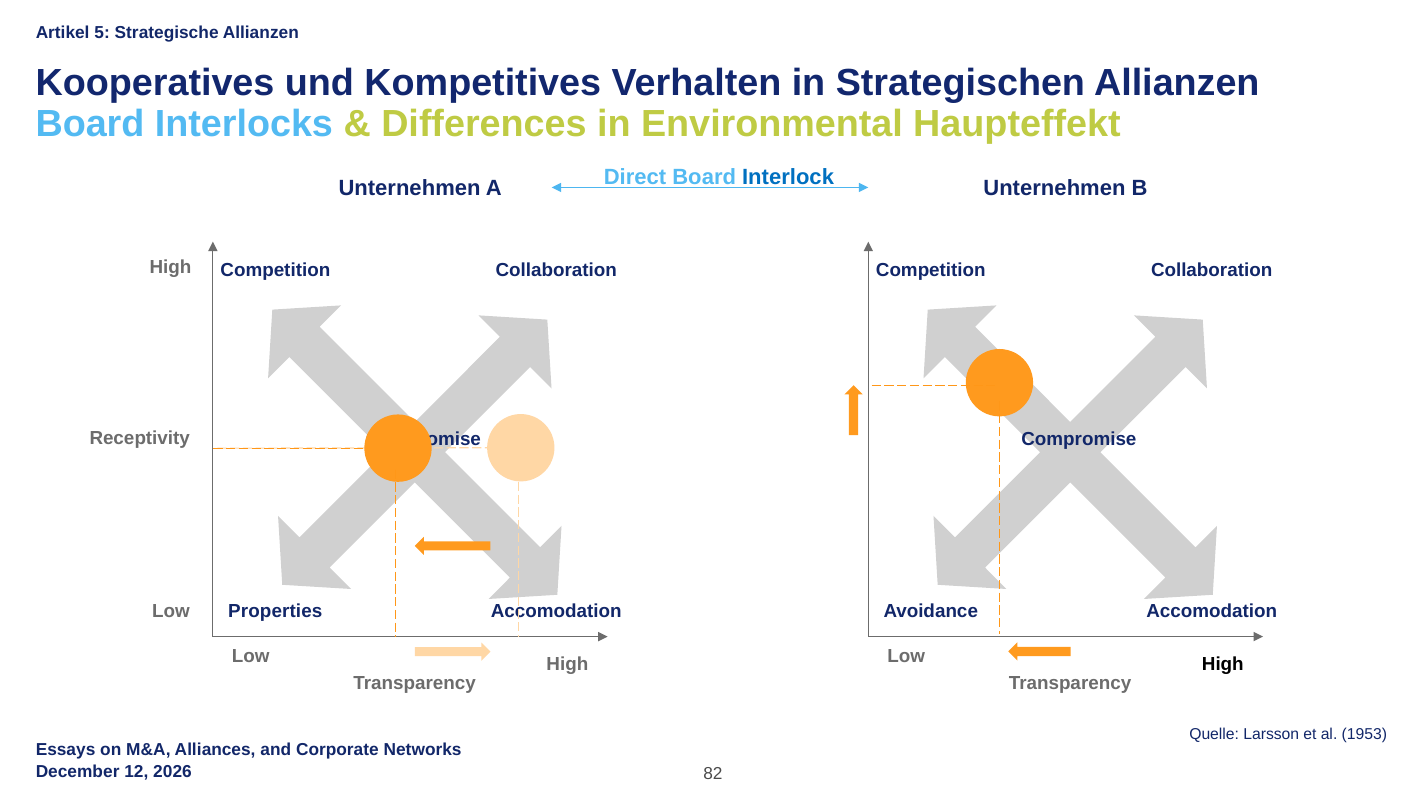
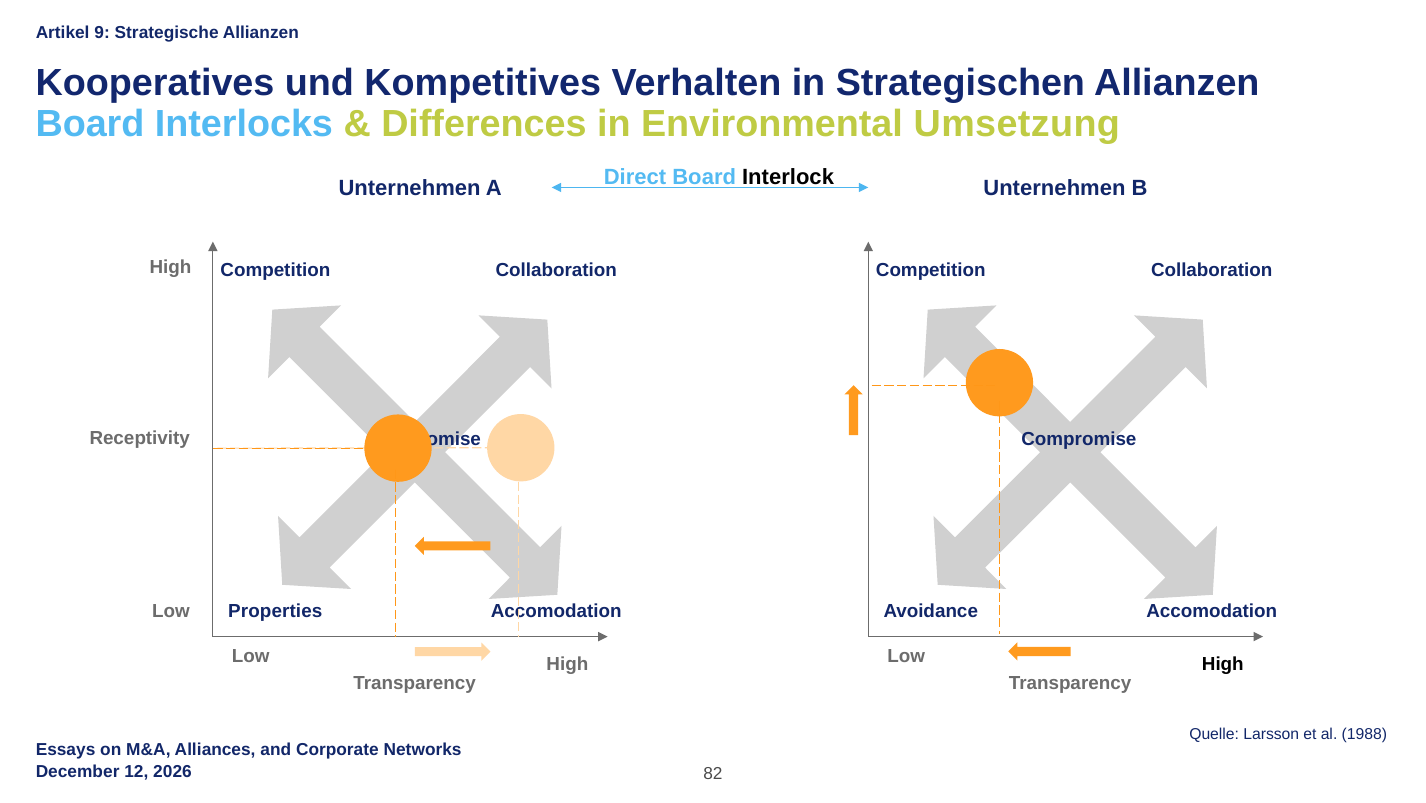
5: 5 -> 9 (102, 33)
Haupteffekt: Haupteffekt -> Umsetzung (1017, 124)
Interlock colour: blue -> black (788, 177)
1953: 1953 -> 1988 (1364, 734)
